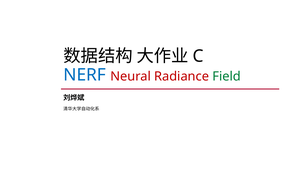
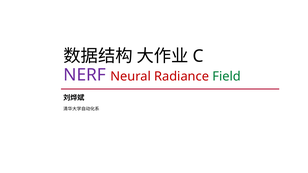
NERF colour: blue -> purple (85, 75)
